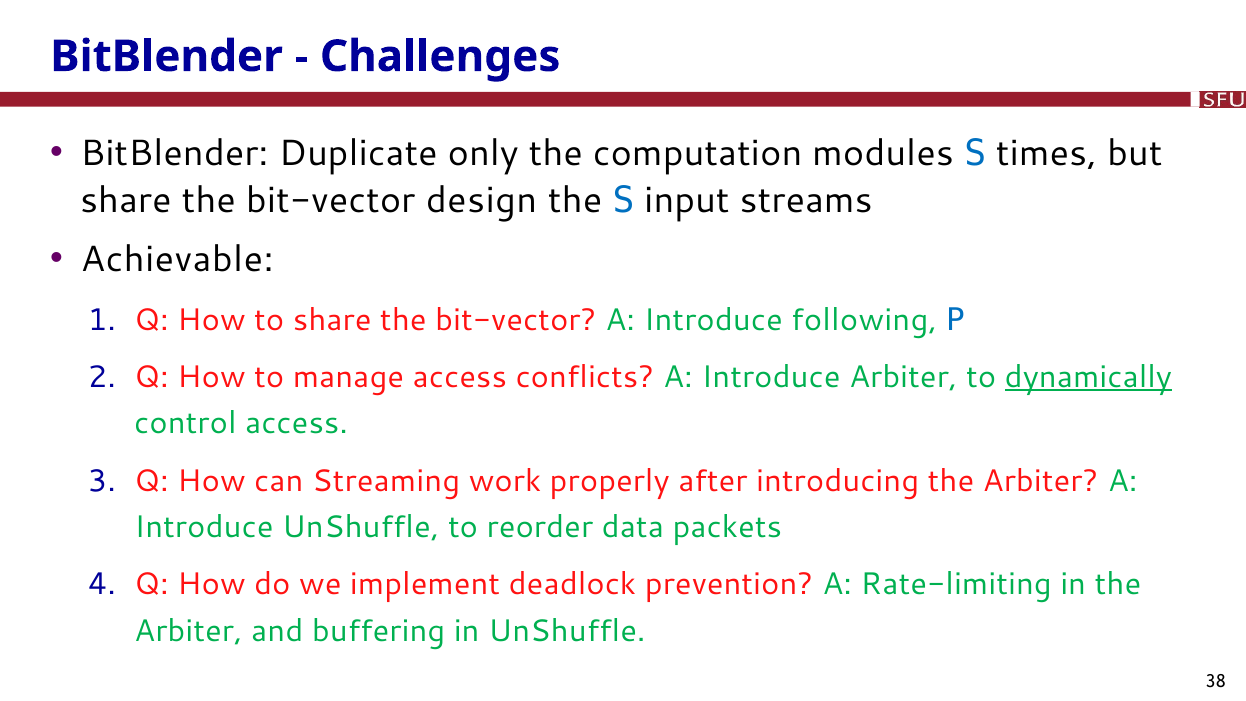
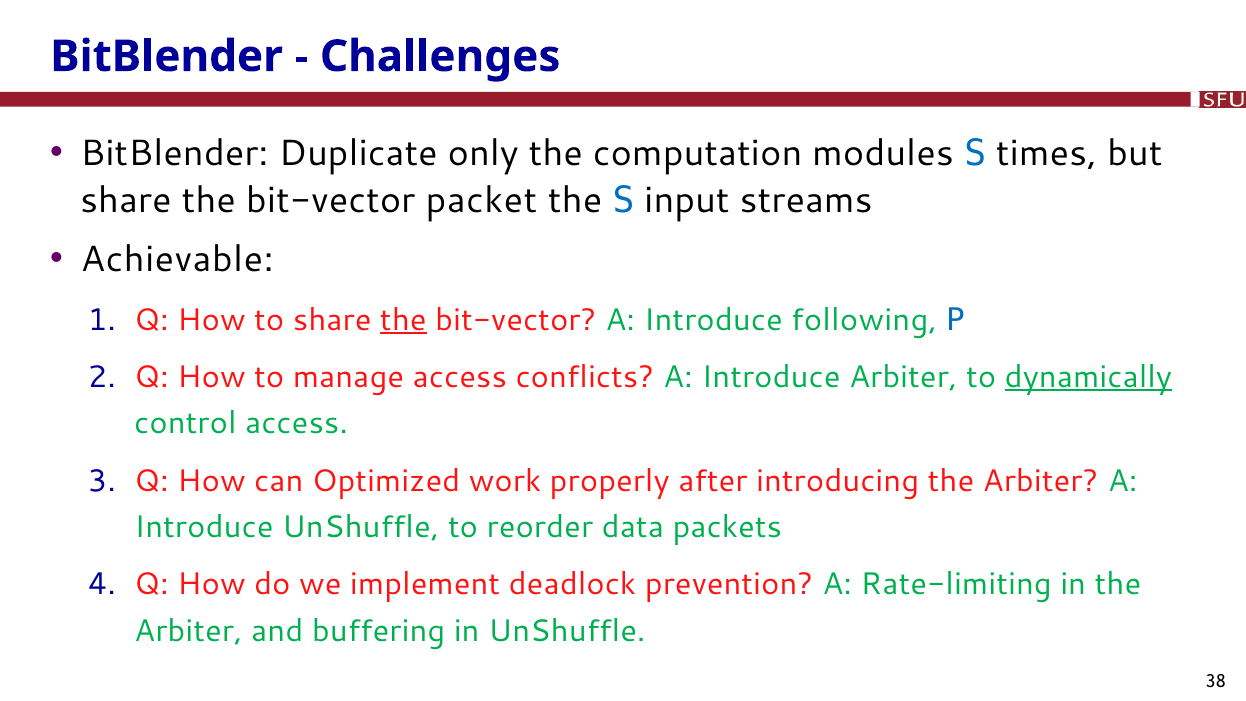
design: design -> packet (482, 200)
the underline: none -> present (403, 320)
Streaming: Streaming -> Optimized (386, 481)
